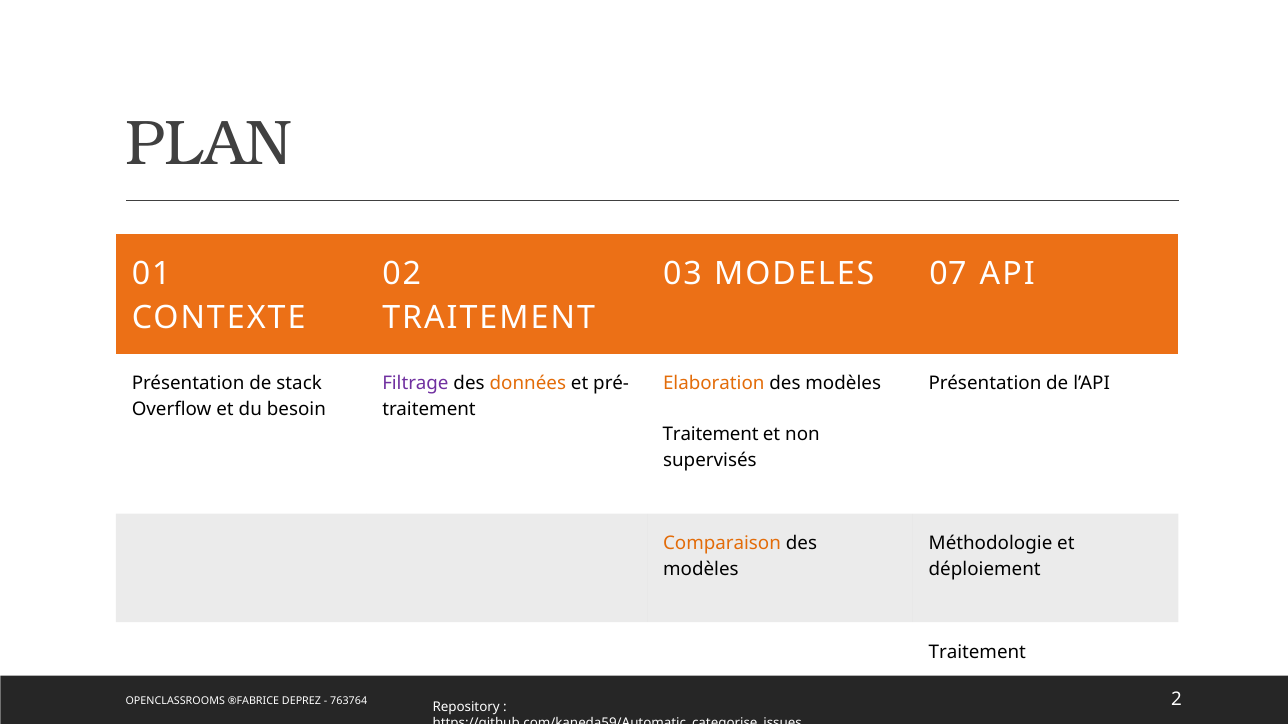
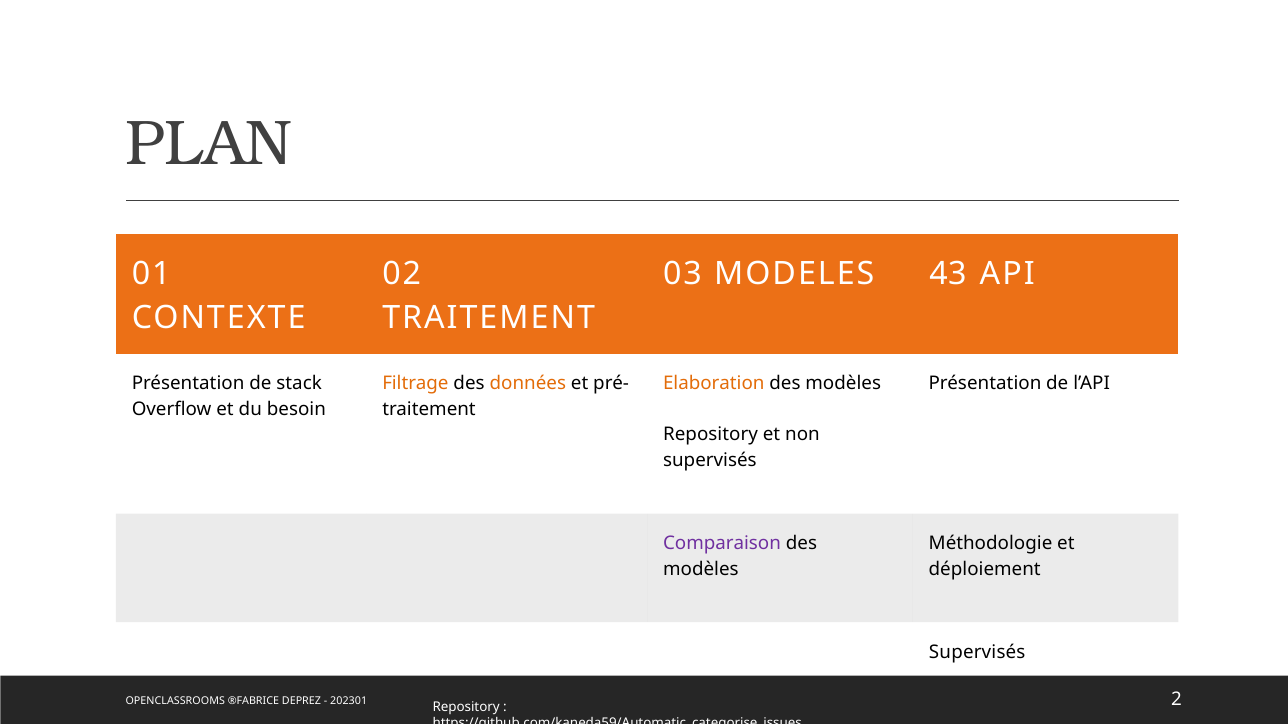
07: 07 -> 43 (948, 274)
Filtrage colour: purple -> orange (415, 384)
Traitement: Traitement -> Repository (711, 435)
Comparaison colour: orange -> purple (722, 544)
Traitement: Traitement -> Supervisés (977, 652)
763764: 763764 -> 202301 (349, 701)
